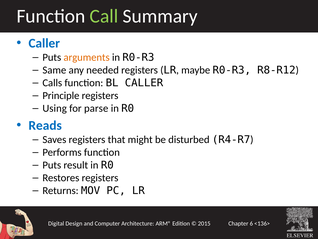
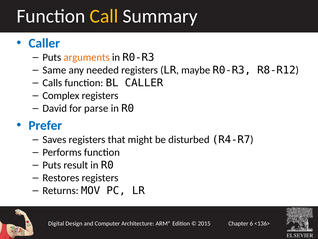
Call colour: light green -> yellow (104, 16)
Principle: Principle -> Complex (61, 95)
Using: Using -> David (55, 108)
Reads: Reads -> Prefer (45, 125)
